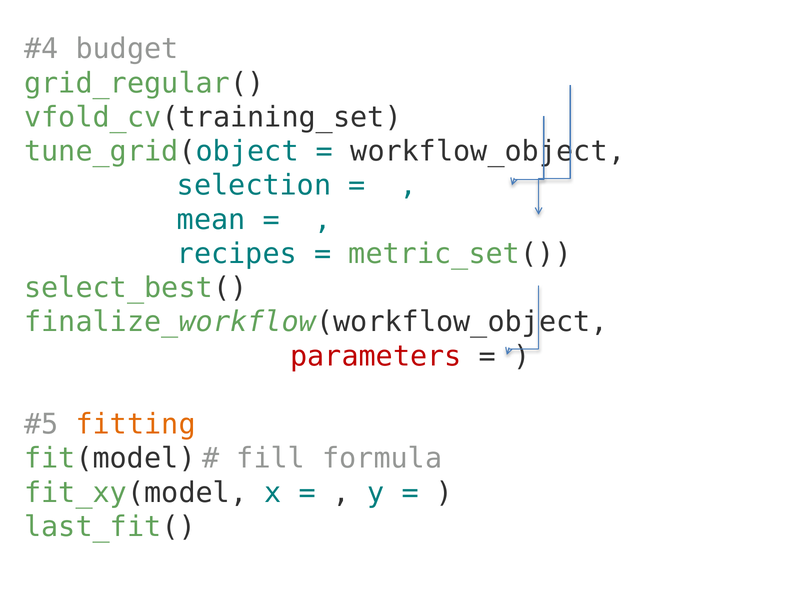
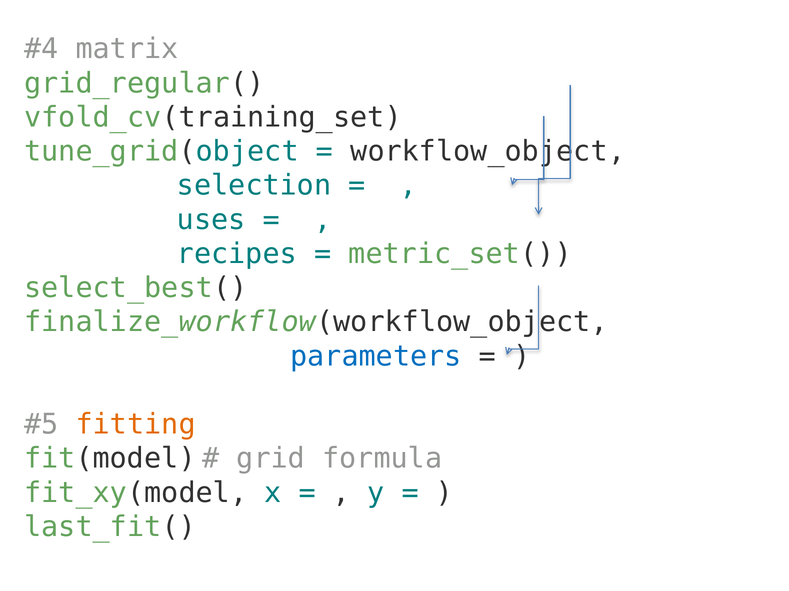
budget: budget -> matrix (127, 49)
mean: mean -> uses (211, 220)
parameters colour: red -> blue (376, 357)
fill: fill -> grid (271, 459)
